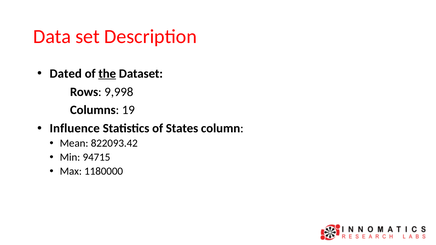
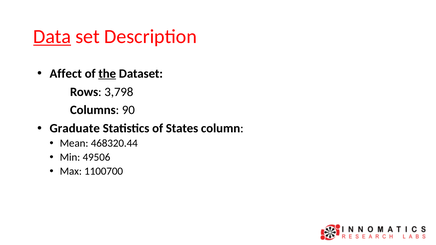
Data underline: none -> present (52, 37)
Dated: Dated -> Affect (66, 74)
9,998: 9,998 -> 3,798 (119, 92)
19: 19 -> 90 (128, 110)
Influence: Influence -> Graduate (75, 128)
822093.42: 822093.42 -> 468320.44 (114, 143)
94715: 94715 -> 49506 (96, 158)
1180000: 1180000 -> 1100700 (104, 172)
